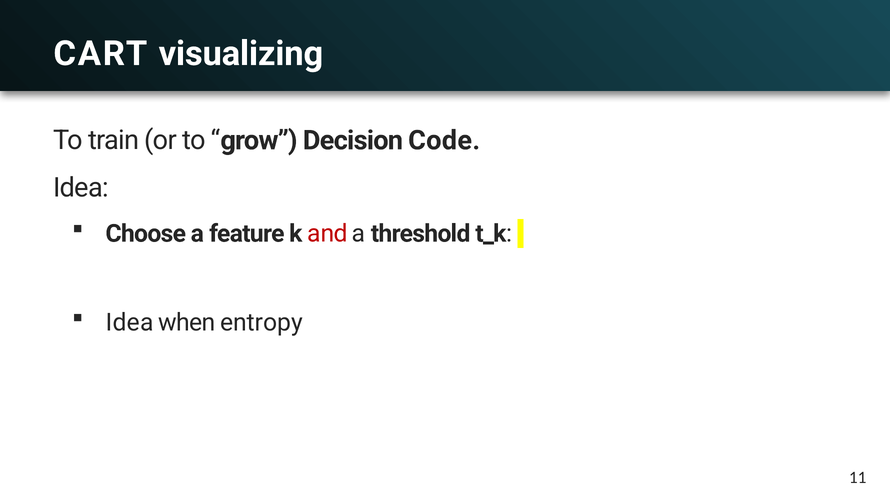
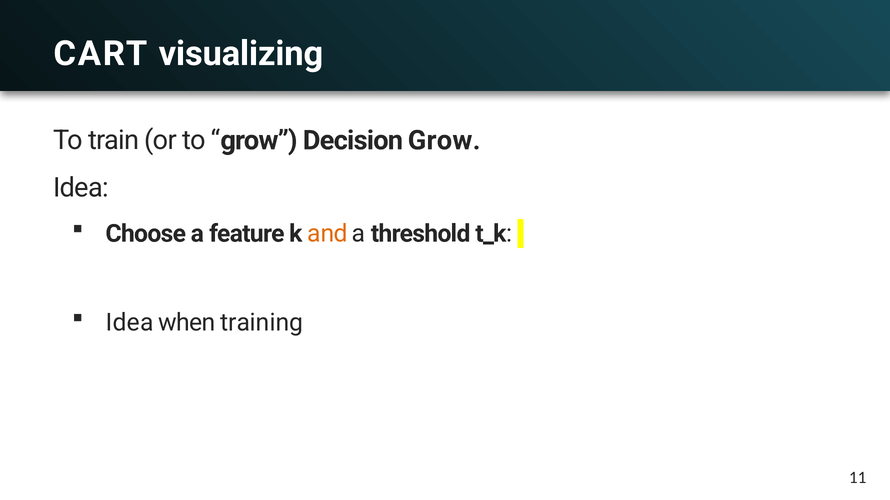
Decision Code: Code -> Grow (444, 141)
and colour: red -> orange (328, 234)
entropy: entropy -> training (262, 323)
